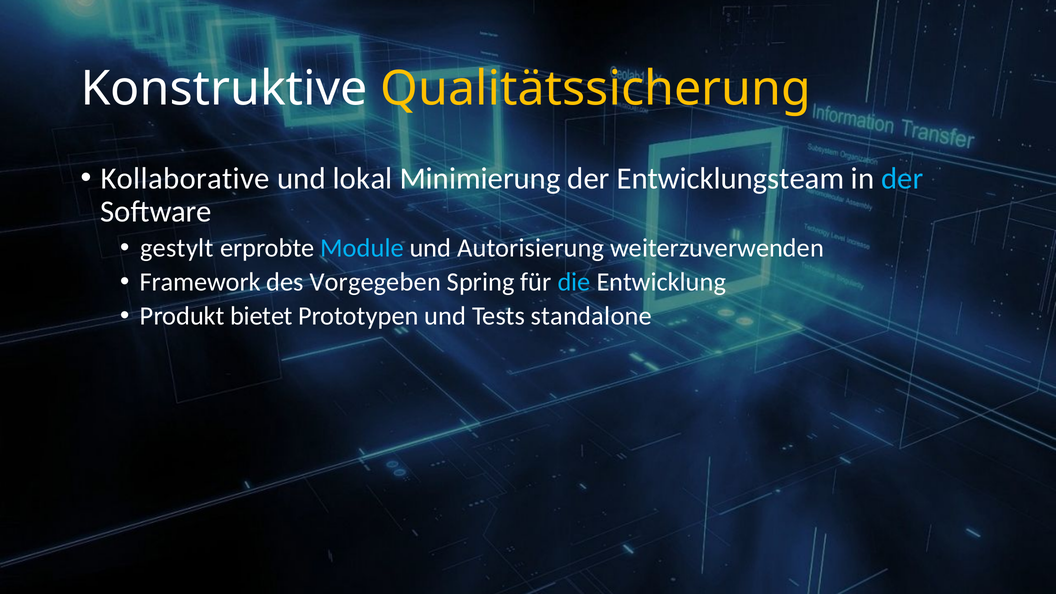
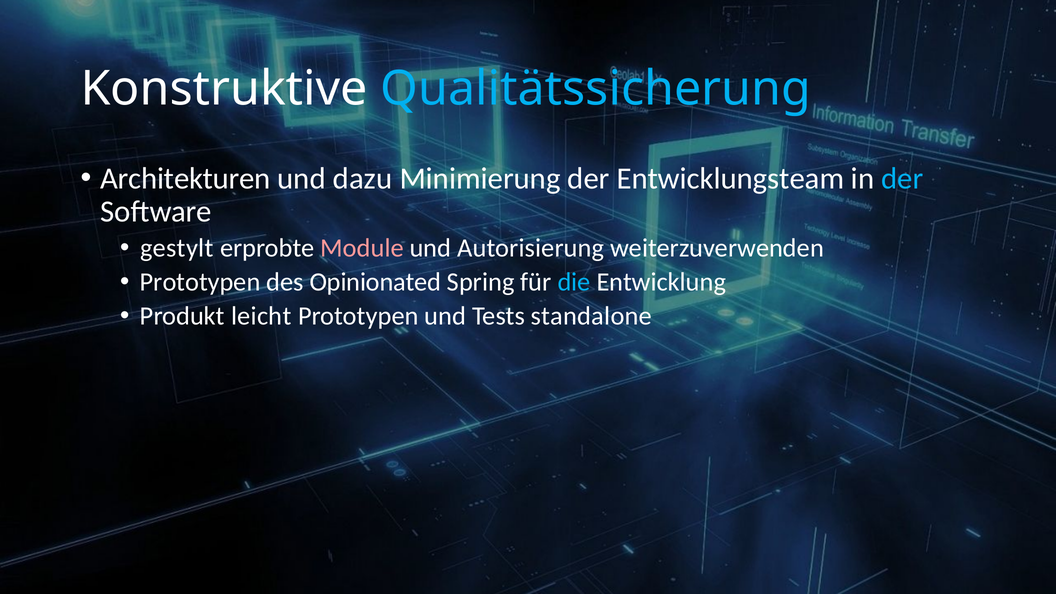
Qualitätssicherung colour: yellow -> light blue (596, 89)
Kollaborative: Kollaborative -> Architekturen (185, 179)
lokal: lokal -> dazu (363, 179)
Module colour: light blue -> pink (362, 248)
Framework: Framework -> Prototypen (200, 282)
Vorgegeben: Vorgegeben -> Opinionated (375, 282)
bietet: bietet -> leicht (261, 316)
